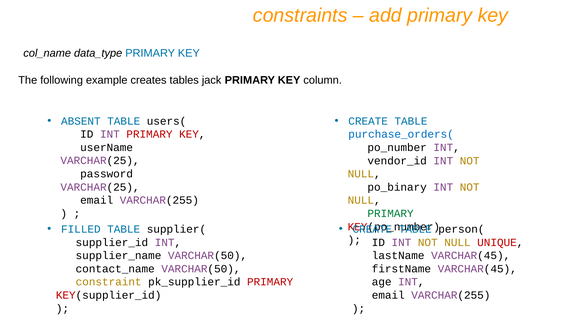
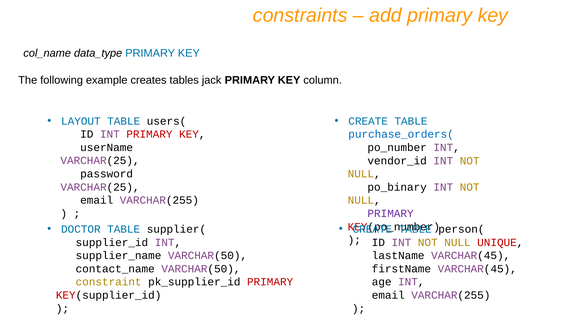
ABSENT: ABSENT -> LAYOUT (81, 121)
PRIMARY colour: green -> purple (391, 213)
FILLED: FILLED -> DOCTOR (81, 229)
